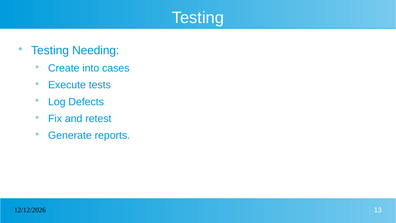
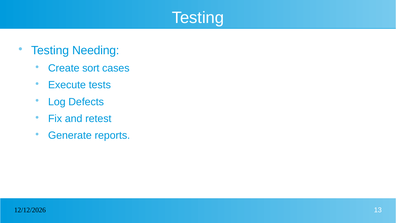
into: into -> sort (91, 68)
